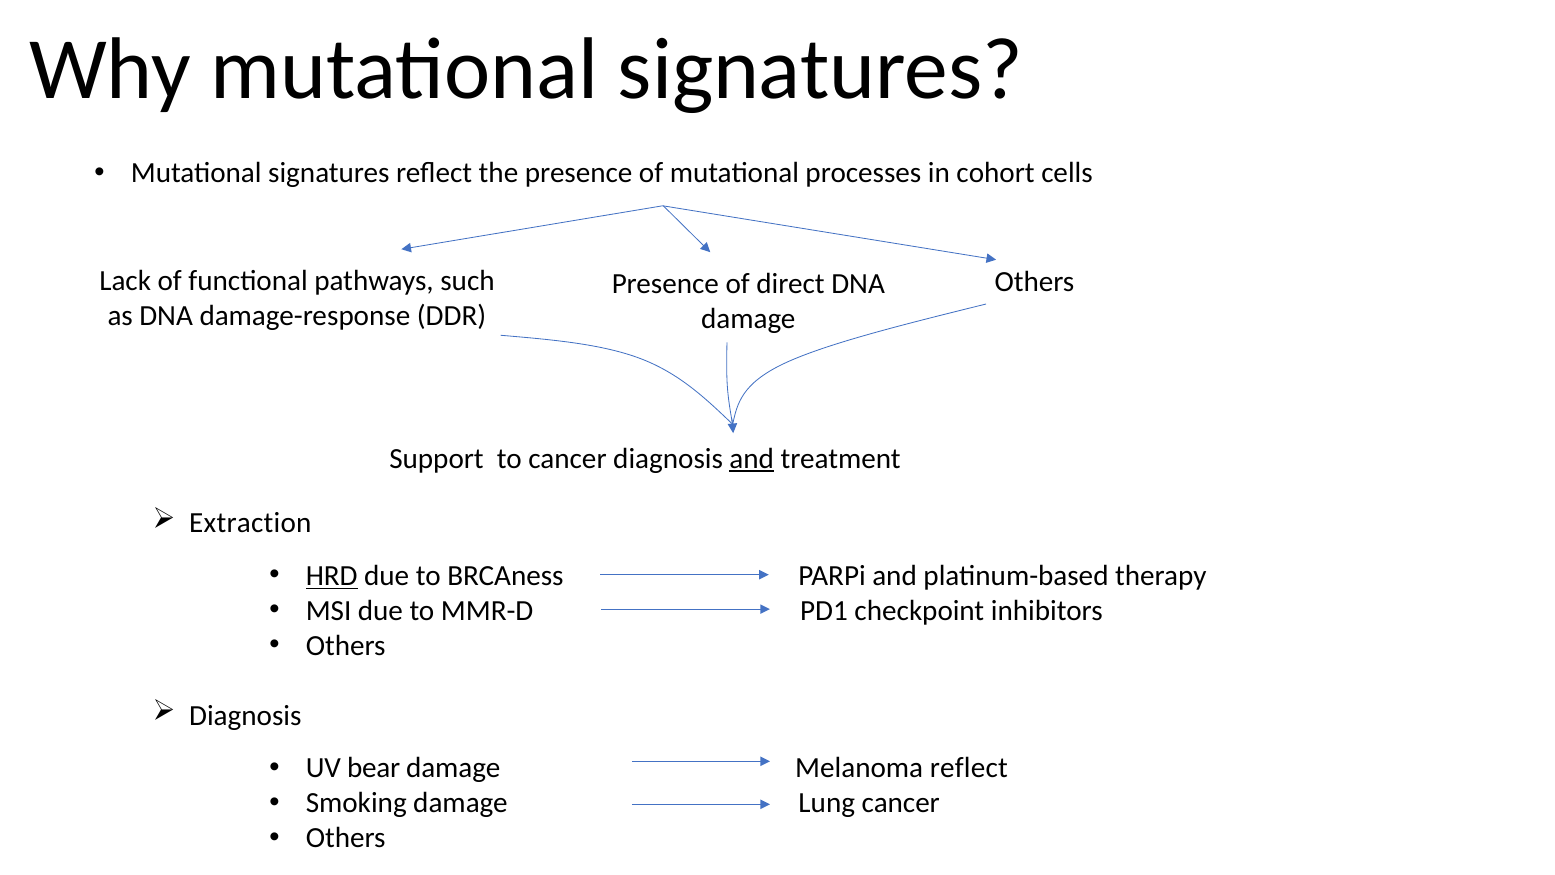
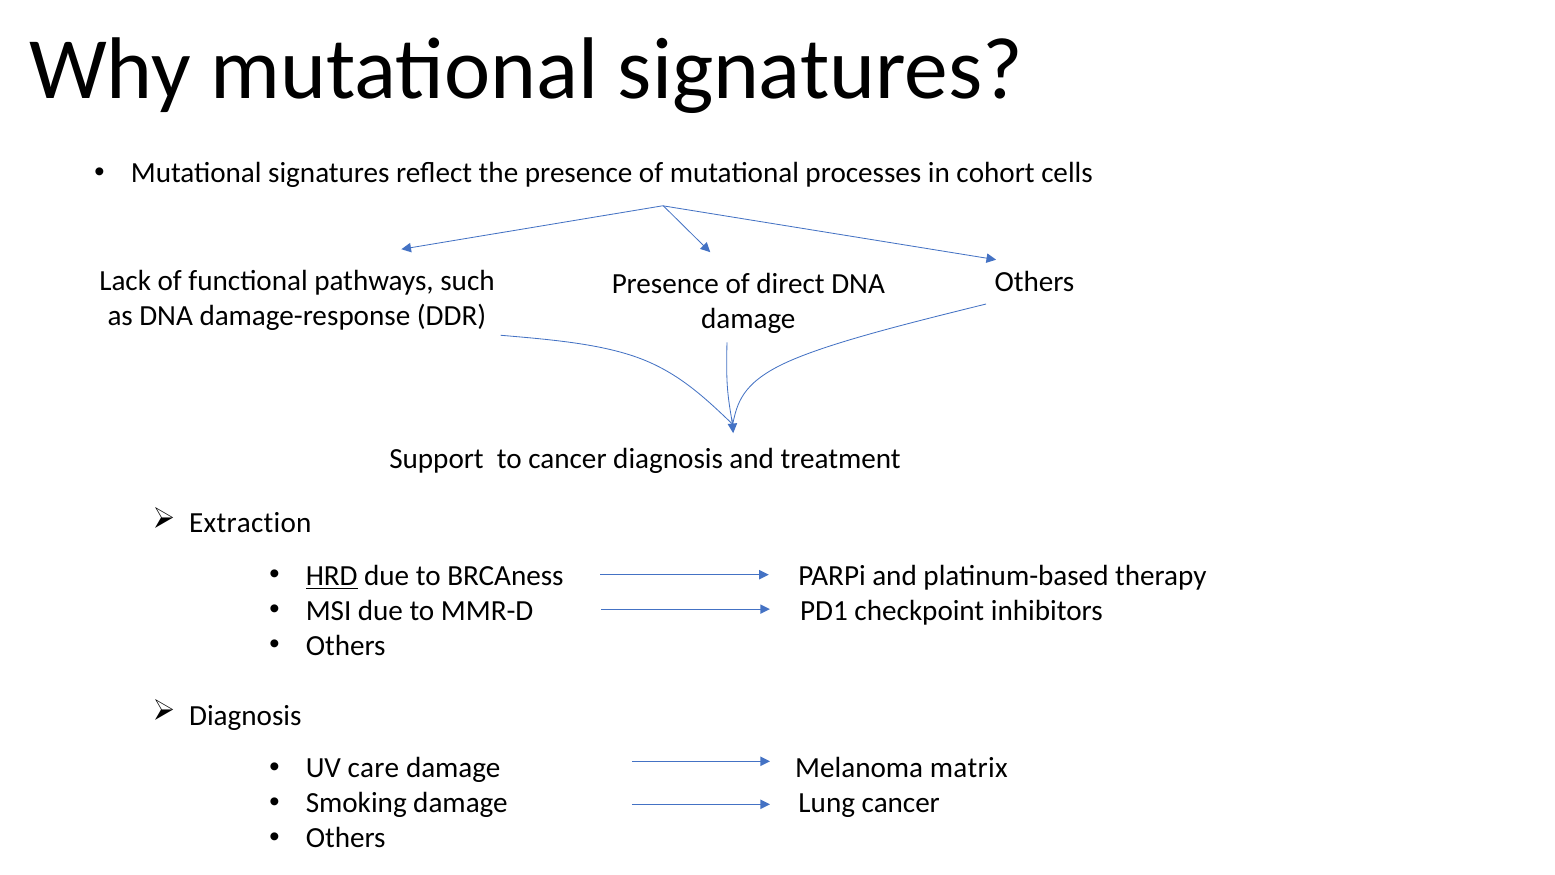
and underline: present -> none (752, 458)
bear: bear -> care (373, 768)
Melanoma reflect: reflect -> matrix (969, 768)
